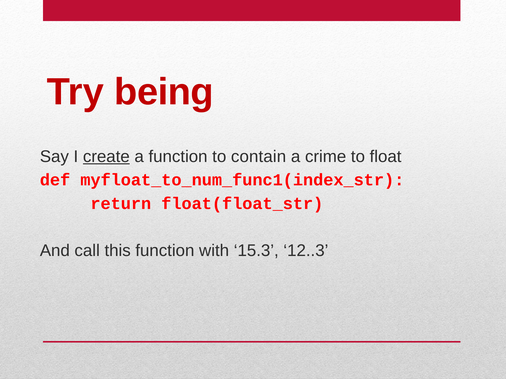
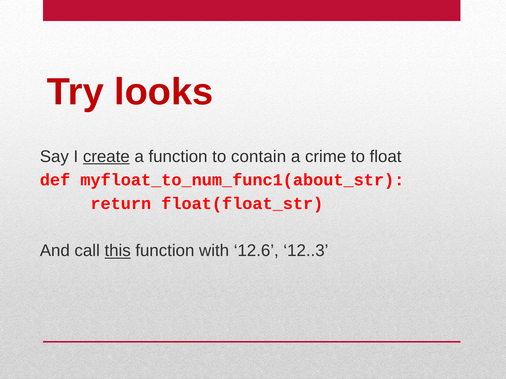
being: being -> looks (164, 92)
myfloat_to_num_func1(index_str: myfloat_to_num_func1(index_str -> myfloat_to_num_func1(about_str (242, 180)
this underline: none -> present (118, 251)
15.3: 15.3 -> 12.6 (256, 251)
